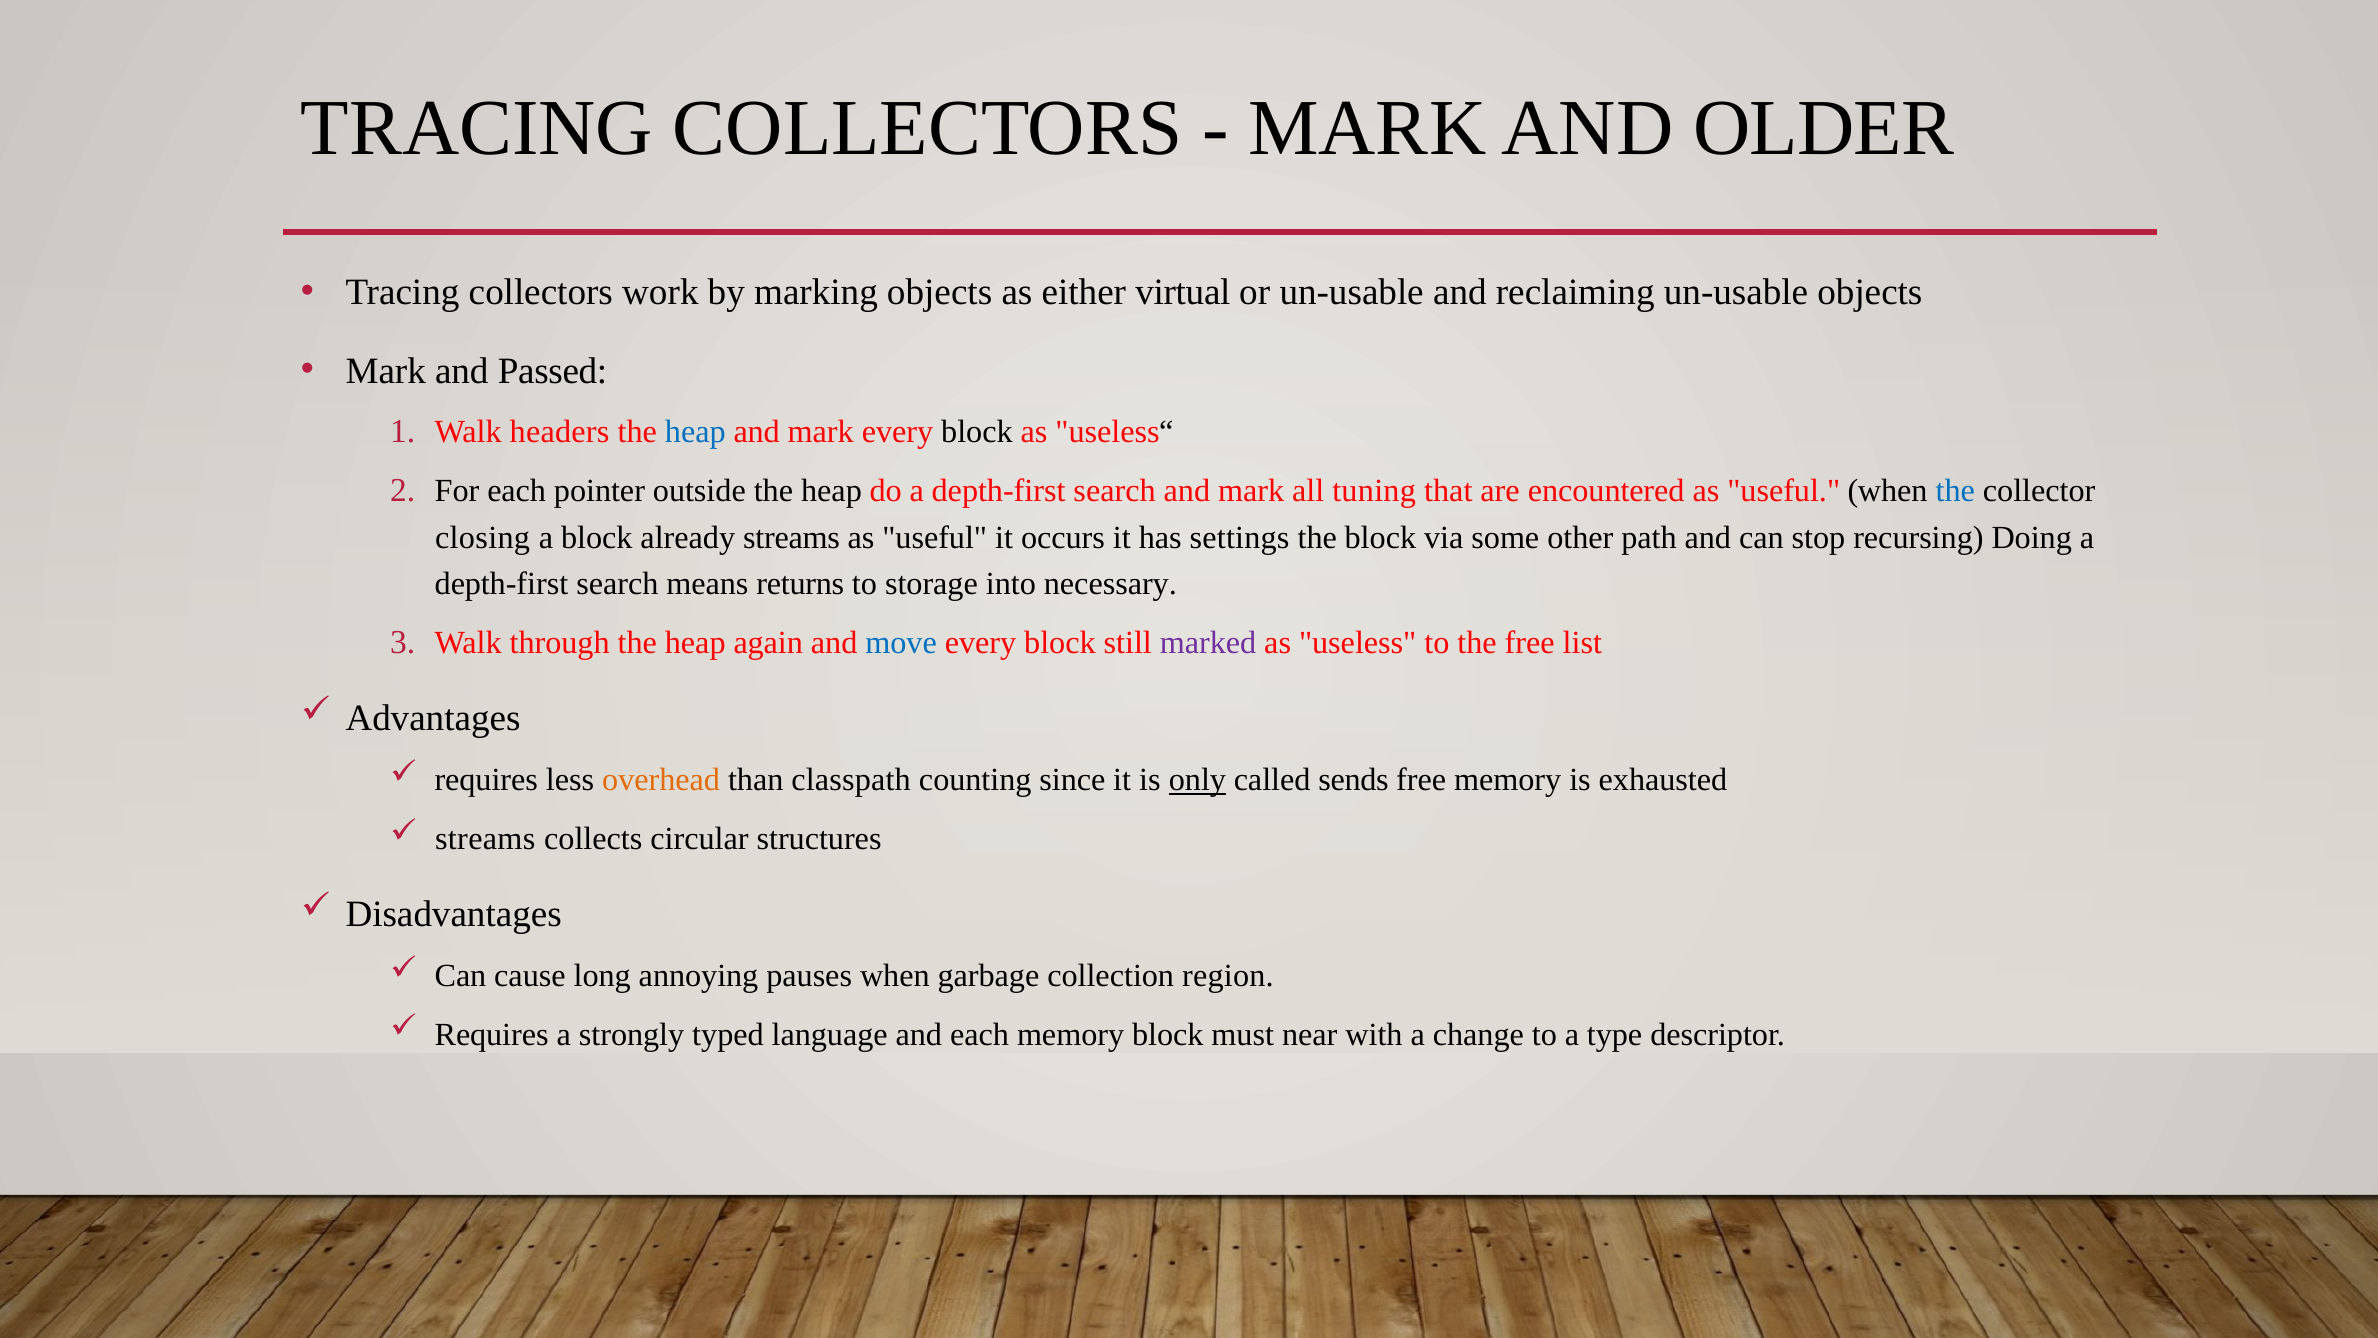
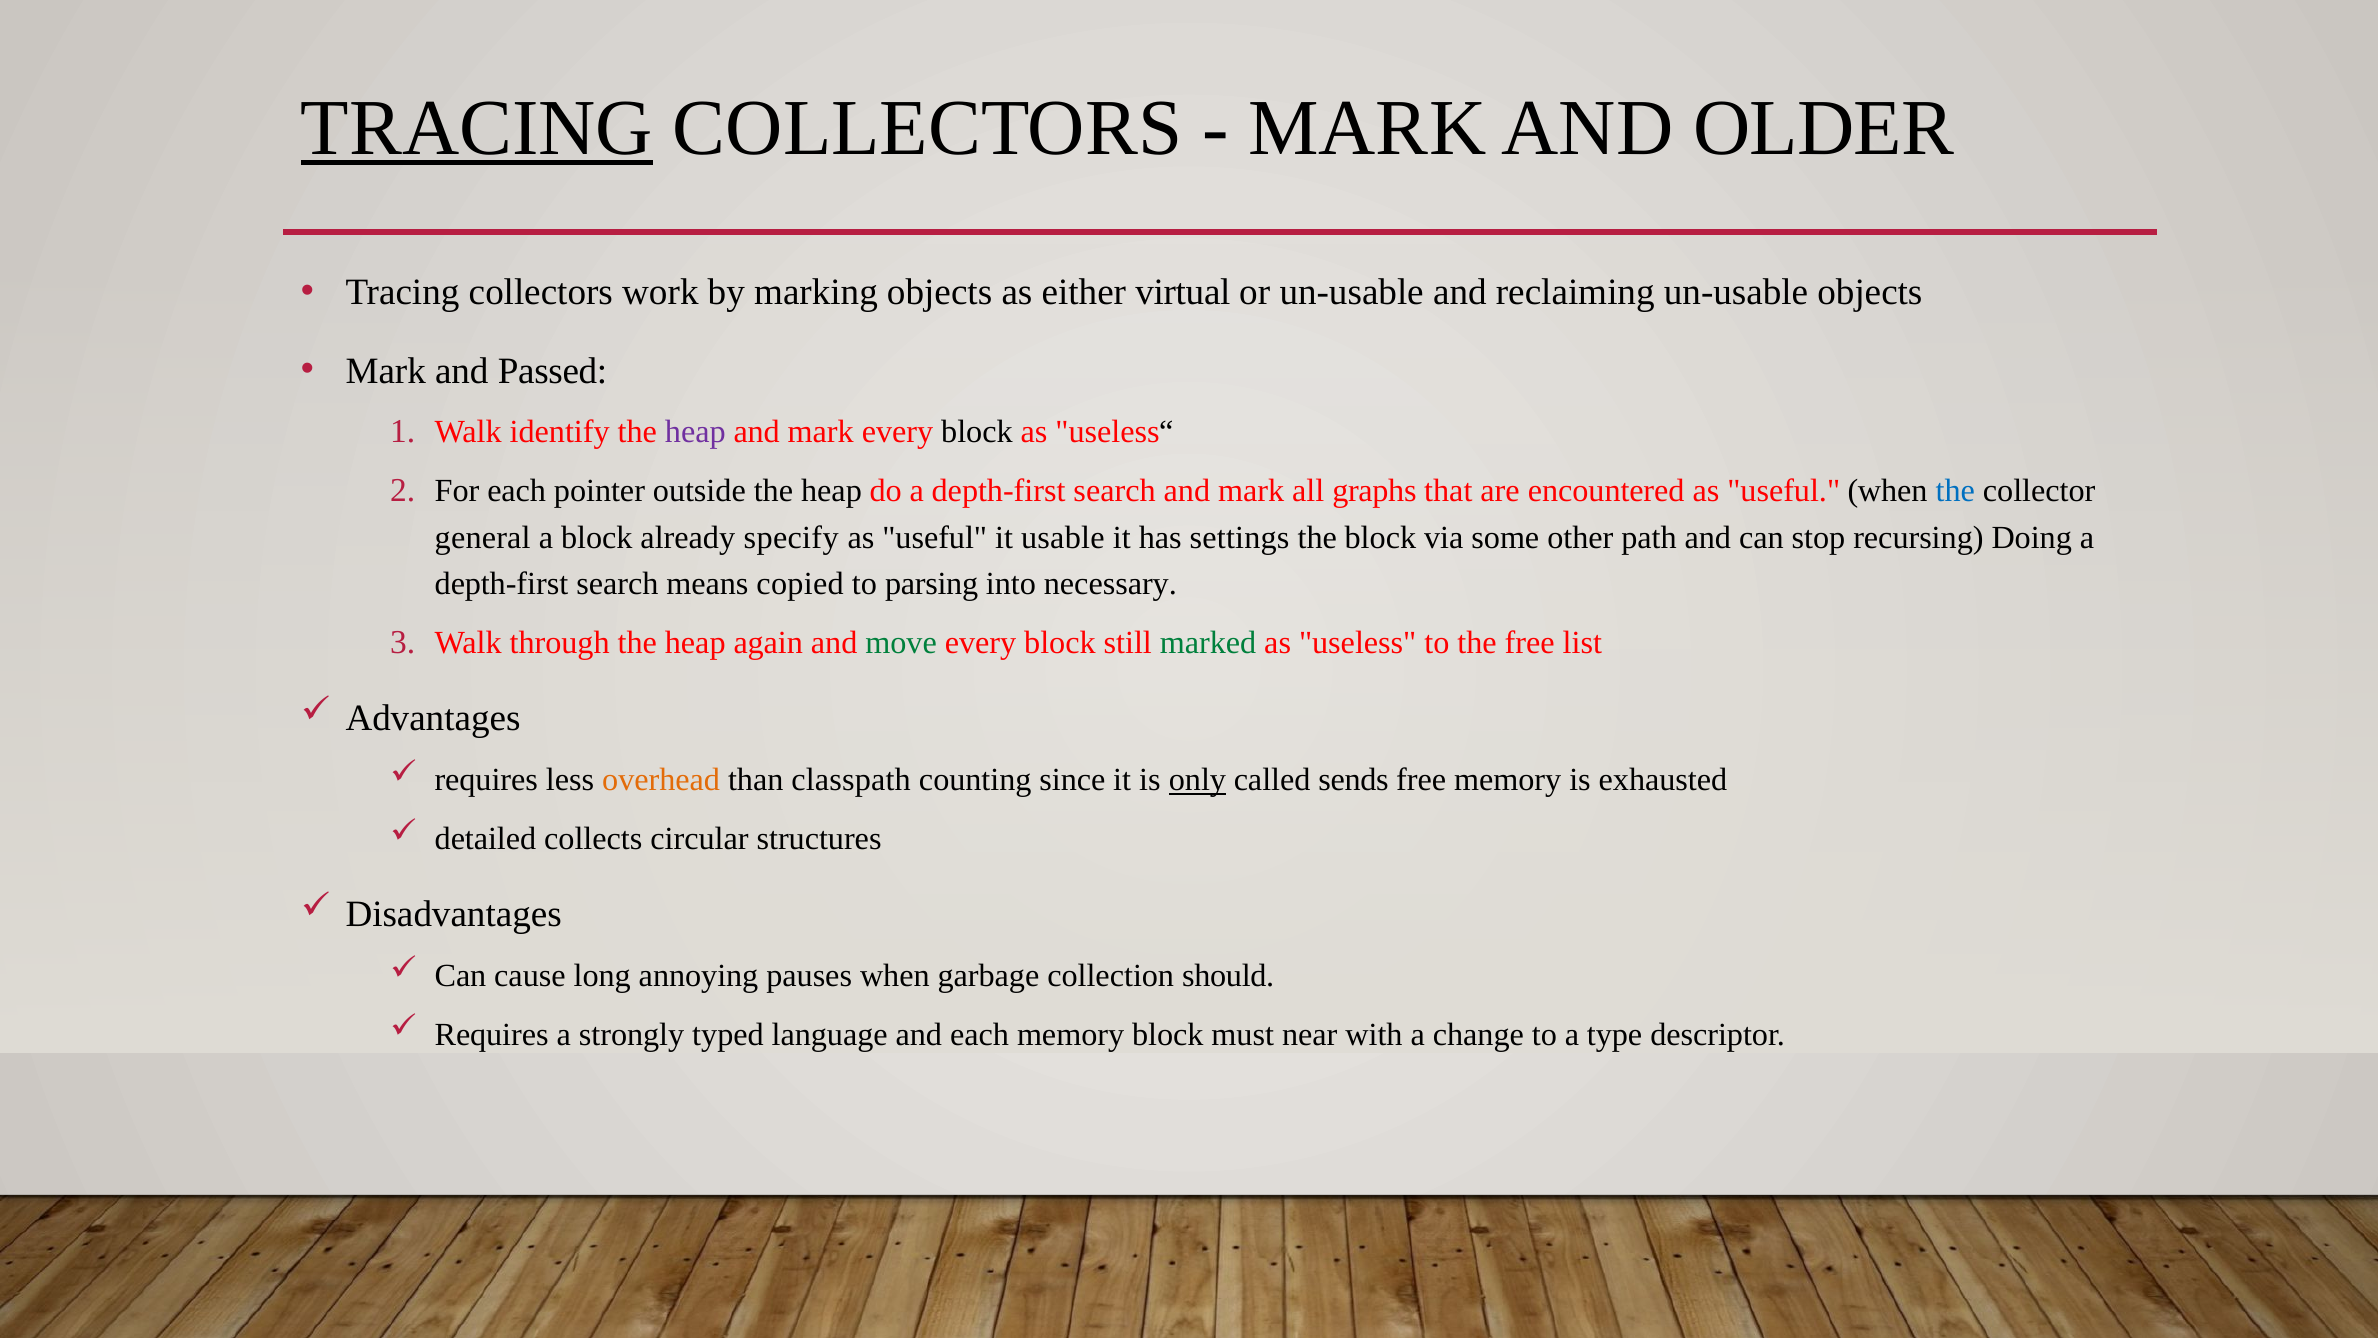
TRACING underline: none -> present (477, 128)
headers: headers -> identify (560, 432)
heap colour: blue -> purple (695, 432)
tuning: tuning -> graphs (1374, 491)
closing: closing -> general (483, 537)
already streams: streams -> specify (791, 537)
occurs: occurs -> usable (1063, 537)
returns: returns -> copied (800, 584)
storage: storage -> parsing (932, 584)
move colour: blue -> green (901, 642)
marked colour: purple -> green (1208, 642)
streams: streams -> detailed (485, 838)
region: region -> should (1228, 975)
